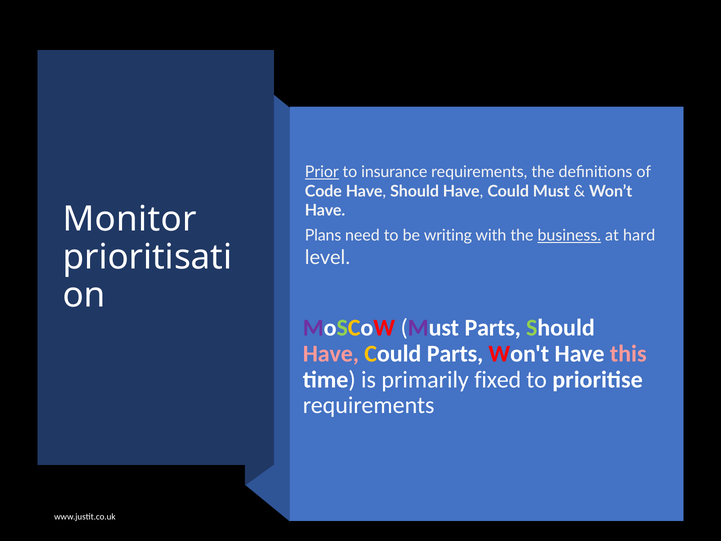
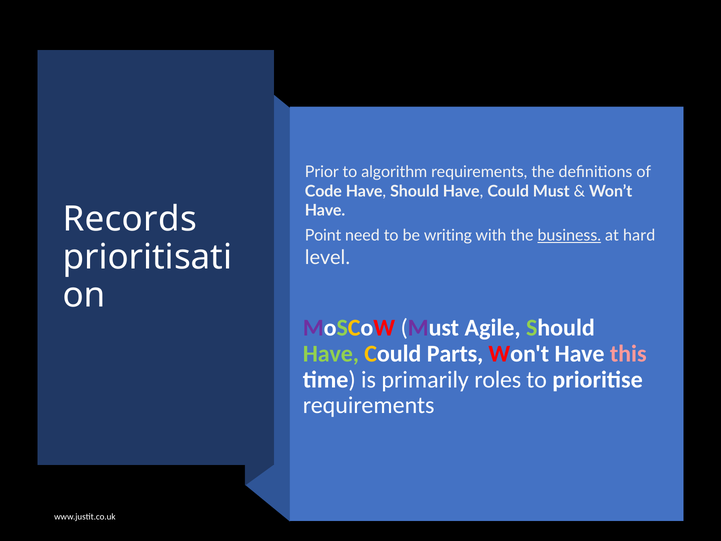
Prior underline: present -> none (322, 172)
insurance: insurance -> algorithm (394, 172)
Monitor: Monitor -> Records (130, 219)
Plans: Plans -> Point (323, 236)
Must Parts: Parts -> Agile (493, 328)
Have colour: pink -> light green (331, 353)
fixed: fixed -> roles (498, 379)
